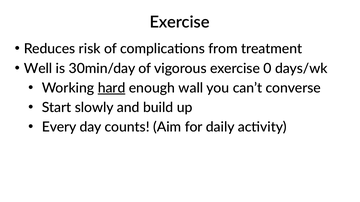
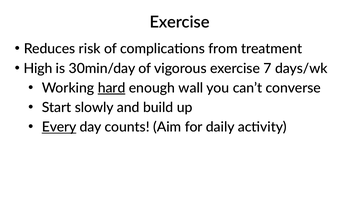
Well: Well -> High (38, 69)
0: 0 -> 7 (268, 69)
Every underline: none -> present (59, 127)
